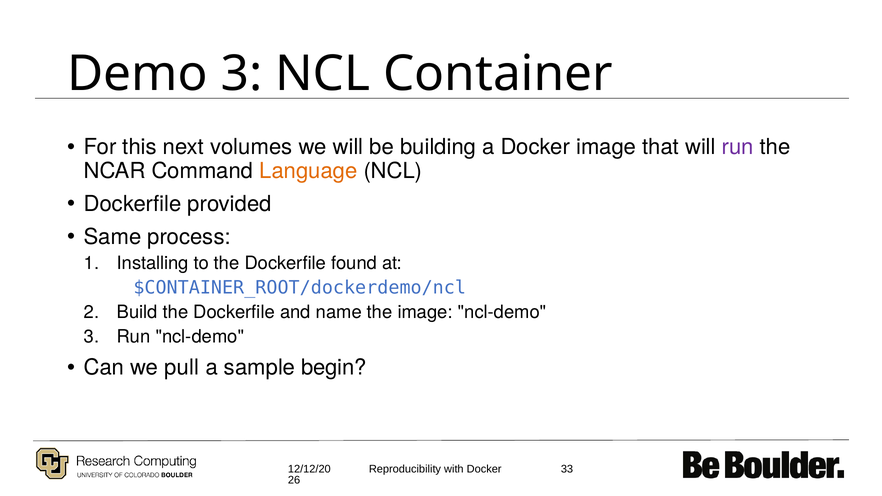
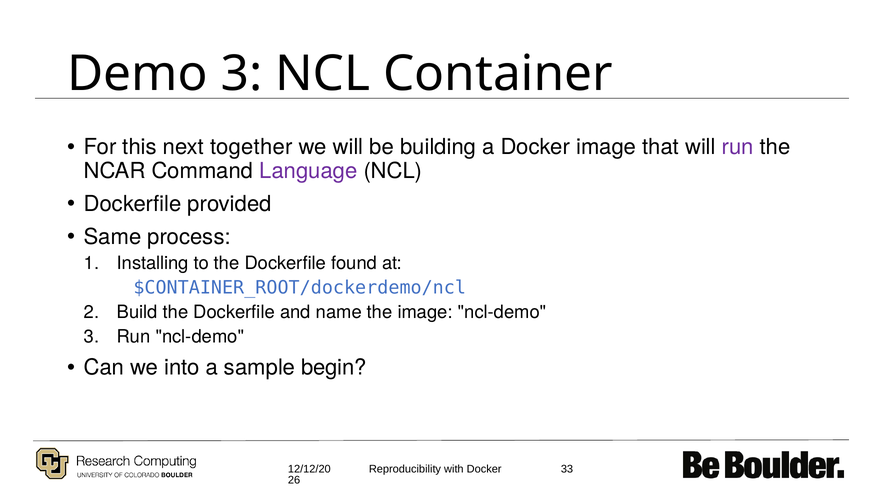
volumes: volumes -> together (251, 147)
Language colour: orange -> purple (308, 171)
pull: pull -> into (182, 368)
